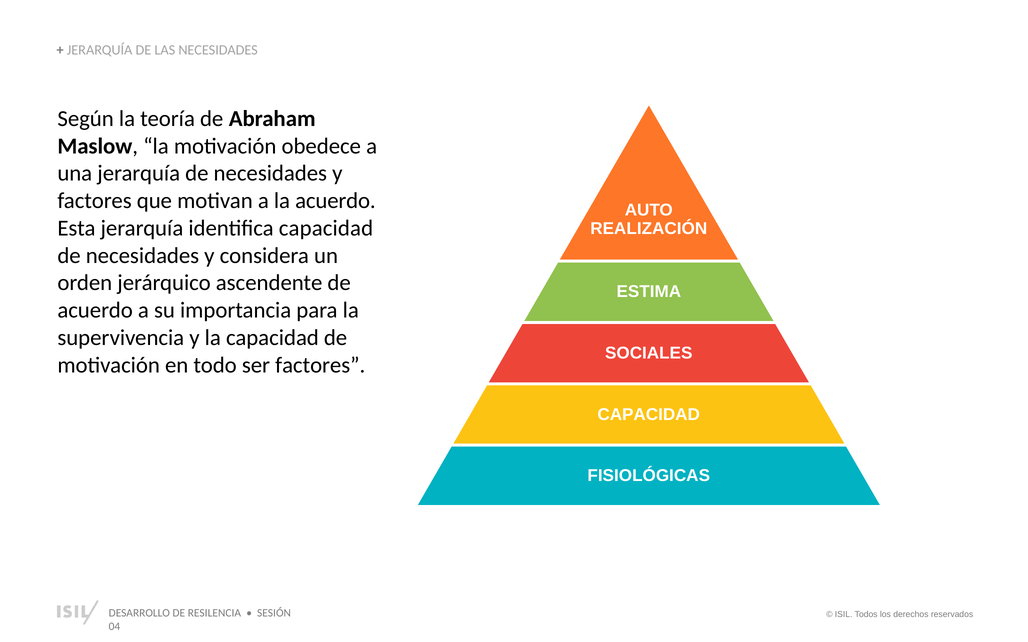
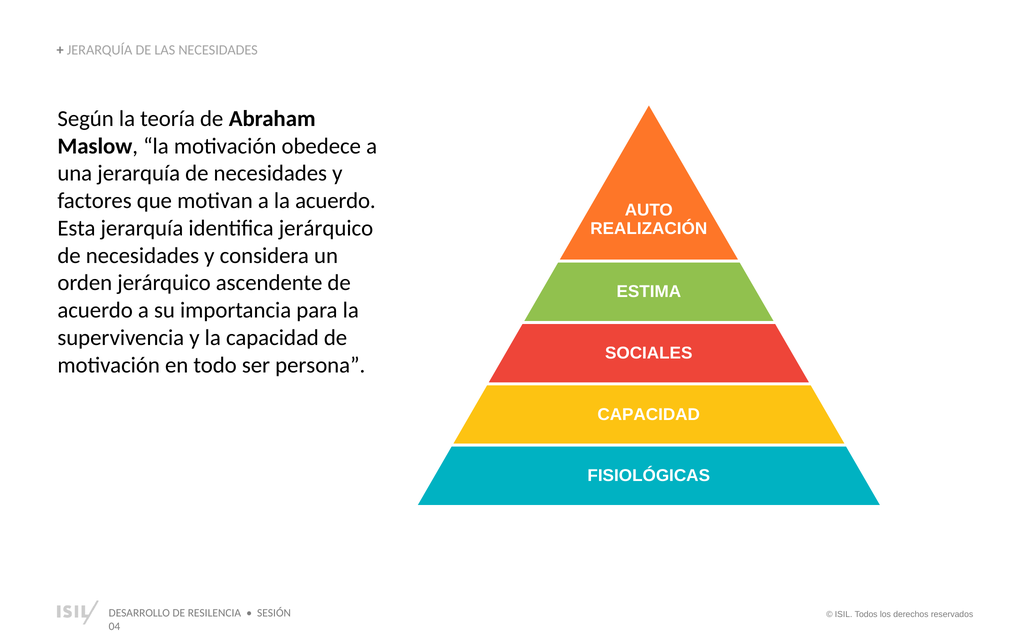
identifica capacidad: capacidad -> jerárquico (326, 228)
ser factores: factores -> persona (320, 365)
